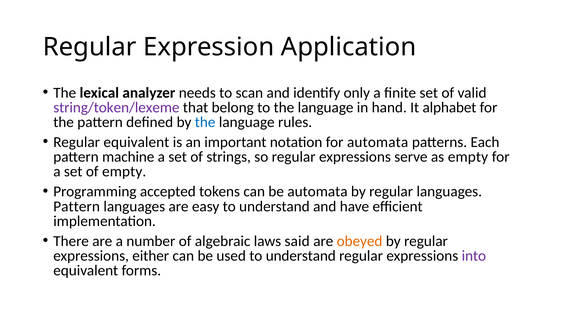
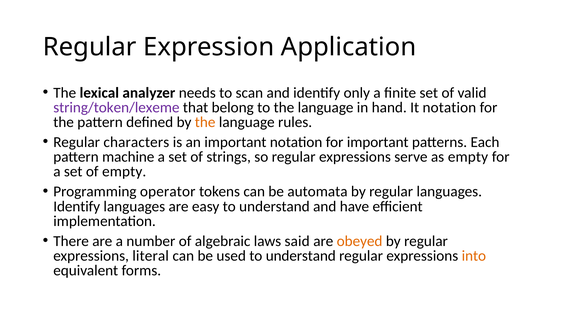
It alphabet: alphabet -> notation (449, 108)
the colour: blue -> orange (205, 122)
Regular equivalent: equivalent -> characters (136, 142)
for automata: automata -> important (378, 142)
accepted: accepted -> operator (168, 192)
Pattern: Pattern -> Identify (77, 207)
either: either -> literal (151, 256)
into colour: purple -> orange (474, 256)
